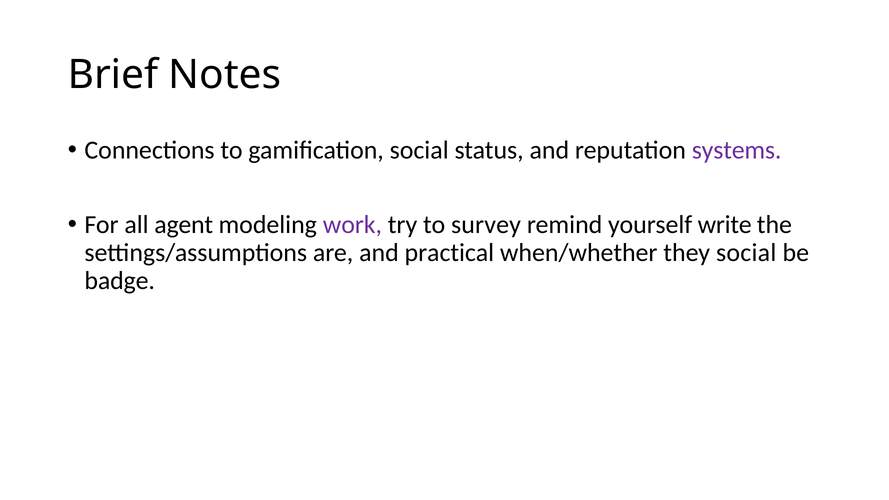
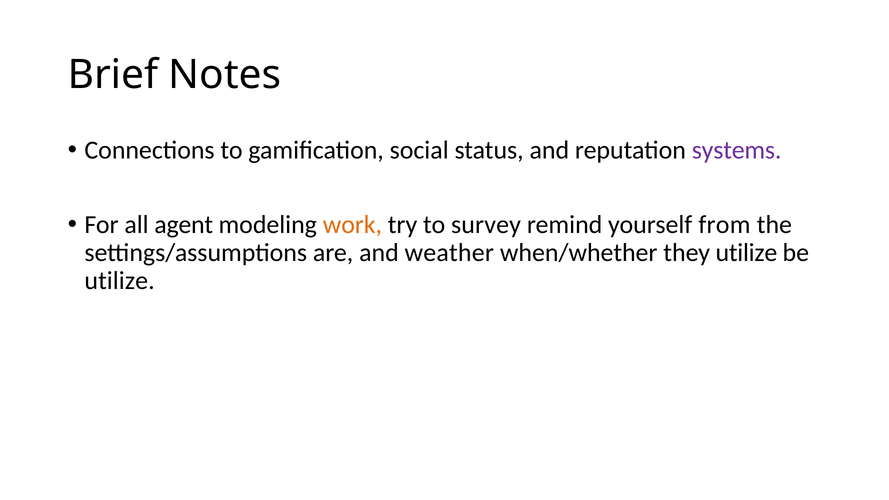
work colour: purple -> orange (352, 225)
write: write -> from (724, 225)
practical: practical -> weather (449, 253)
they social: social -> utilize (746, 253)
badge: badge -> utilize (120, 281)
